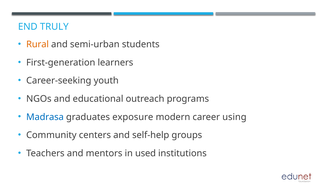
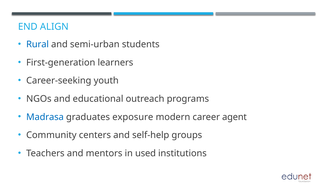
TRULY: TRULY -> ALIGN (54, 27)
Rural colour: orange -> blue (38, 44)
using: using -> agent (234, 117)
